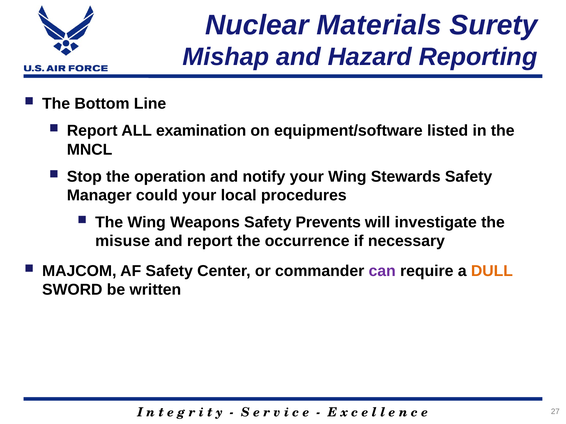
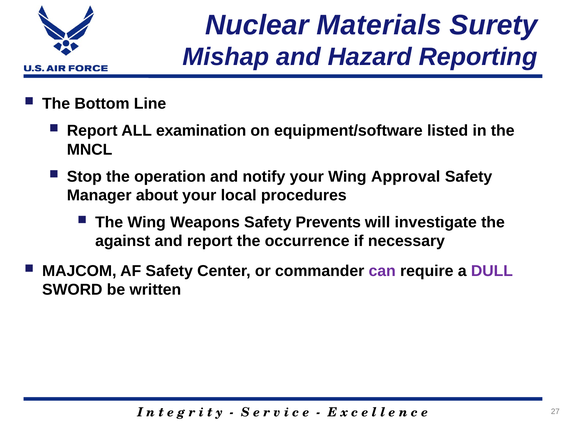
Stewards: Stewards -> Approval (406, 177)
could: could -> about (157, 196)
misuse: misuse -> against (123, 241)
DULL colour: orange -> purple (492, 271)
